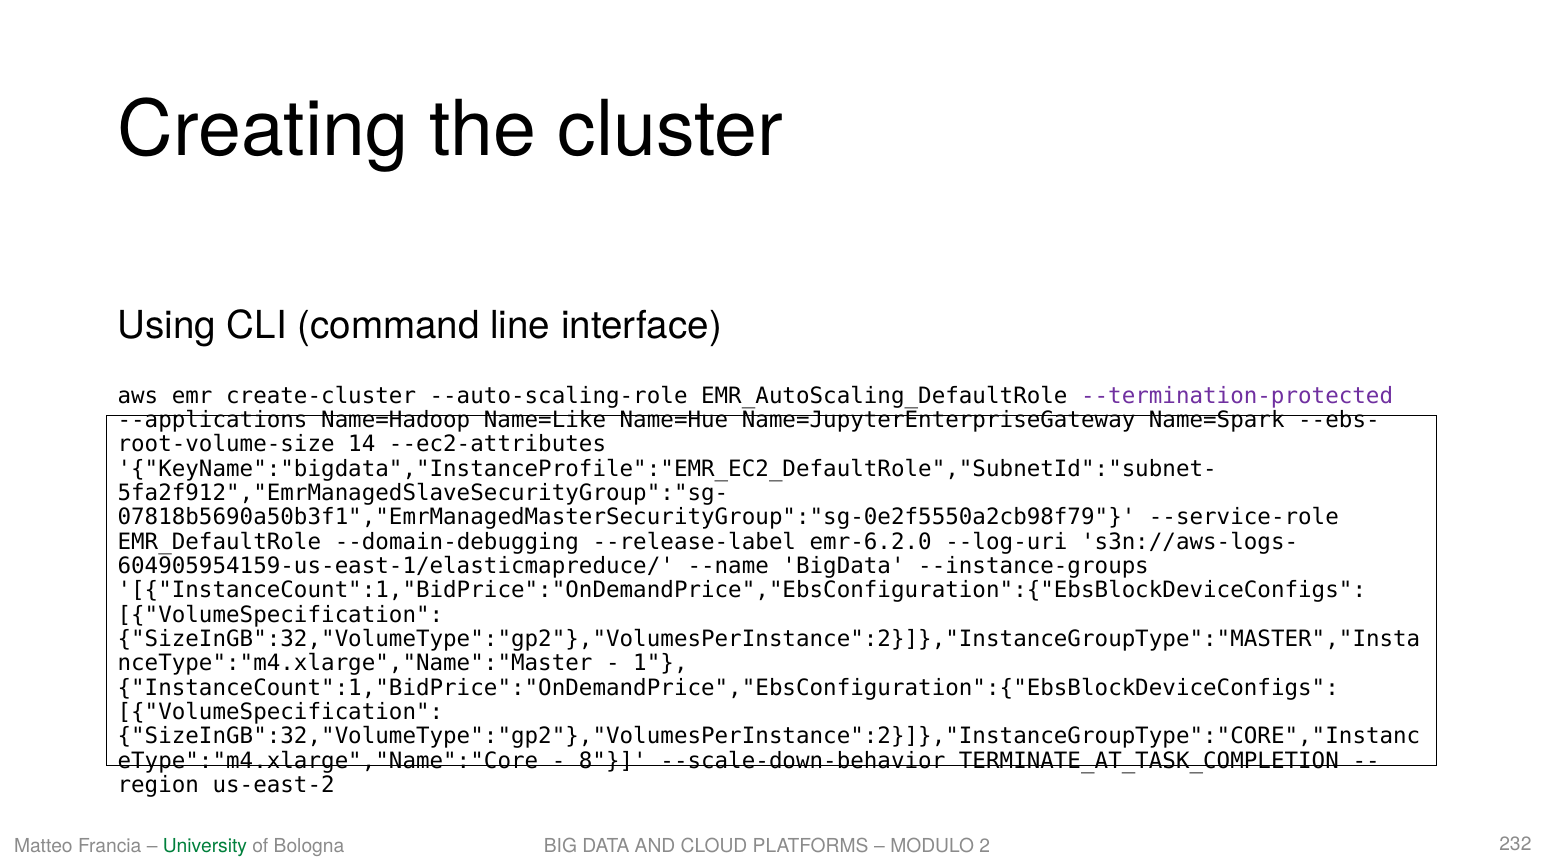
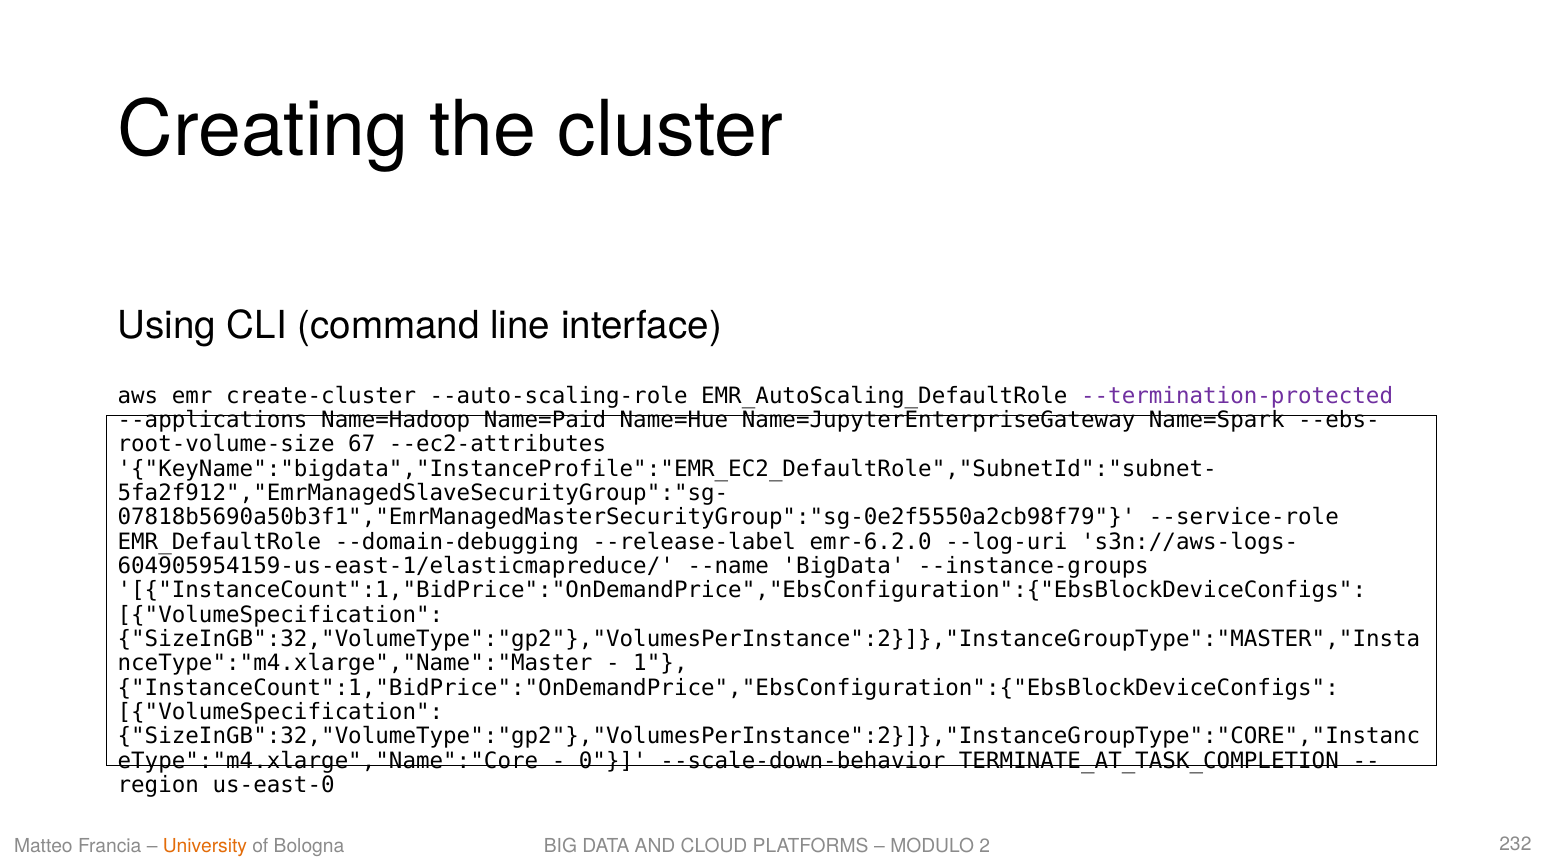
Name=Like: Name=Like -> Name=Paid (545, 420)
14: 14 -> 67 (362, 445)
8: 8 -> 0 (613, 761)
us-east-2: us-east-2 -> us-east-0 (274, 785)
University colour: green -> orange (205, 846)
